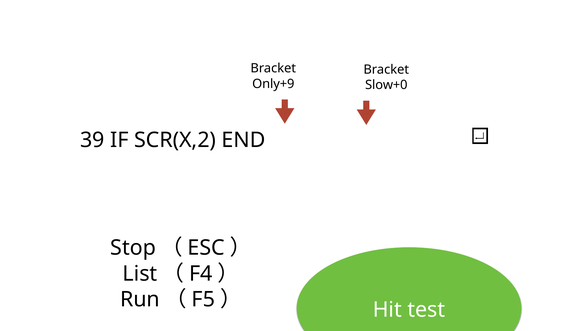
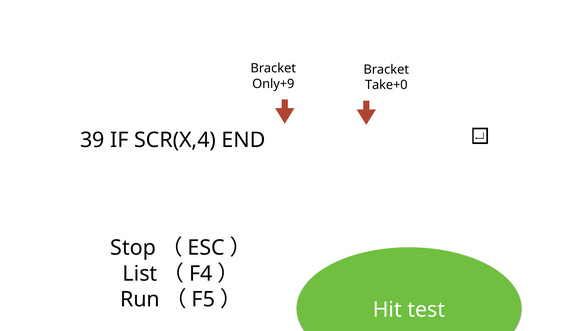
Slow+0: Slow+0 -> Take+0 (386, 85)
SCR(X,2: SCR(X,2 -> SCR(X,4 (175, 140)
